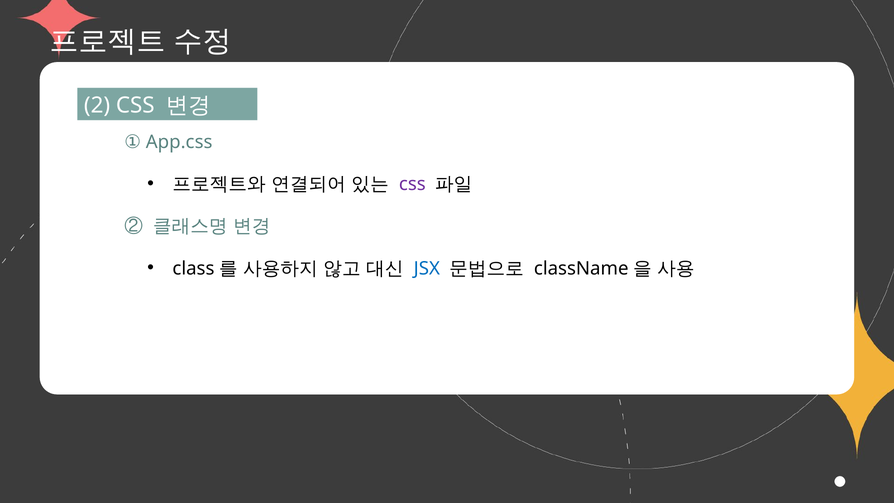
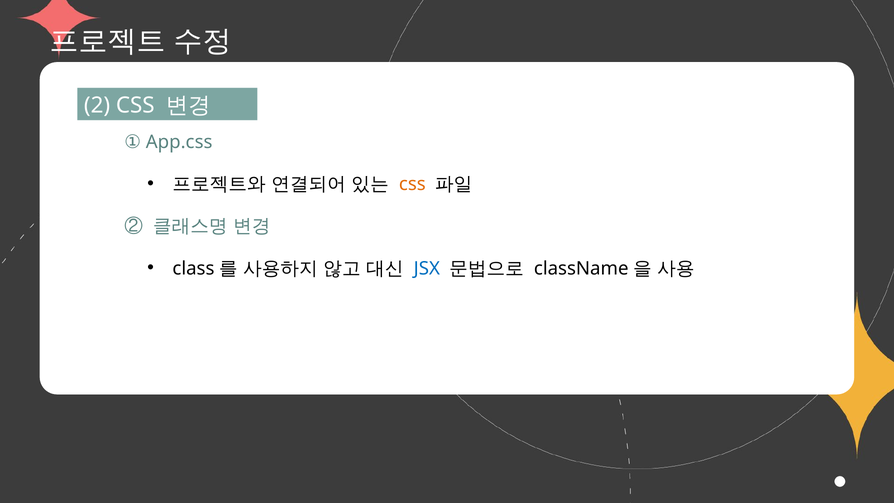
css colour: purple -> orange (412, 184)
